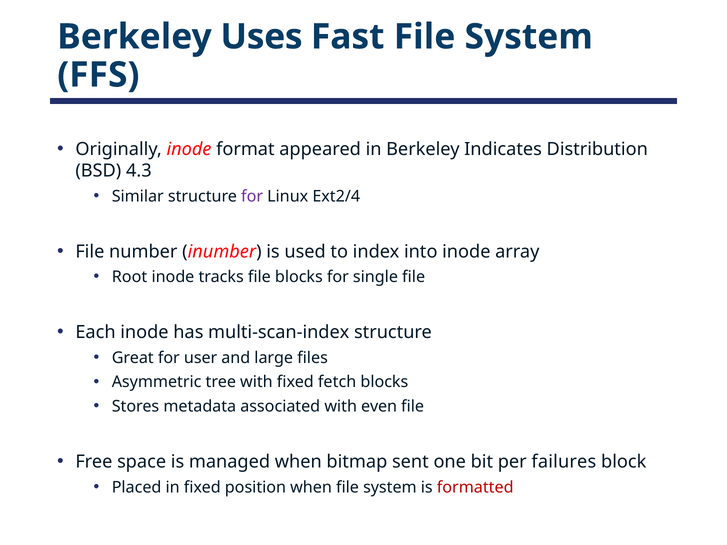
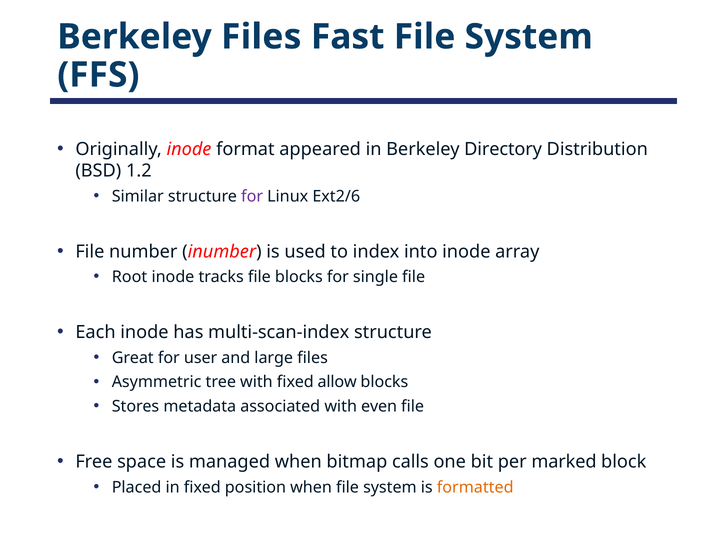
Berkeley Uses: Uses -> Files (261, 37)
Indicates: Indicates -> Directory (503, 149)
4.3: 4.3 -> 1.2 (139, 171)
Ext2/4: Ext2/4 -> Ext2/6 (336, 196)
fetch: fetch -> allow (337, 382)
sent: sent -> calls (410, 462)
failures: failures -> marked (564, 462)
formatted colour: red -> orange (475, 487)
